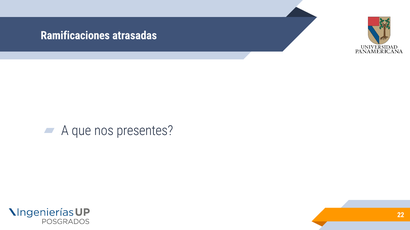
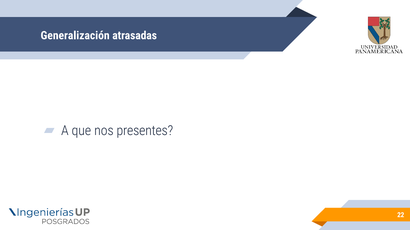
Ramificaciones: Ramificaciones -> Generalización (75, 36)
